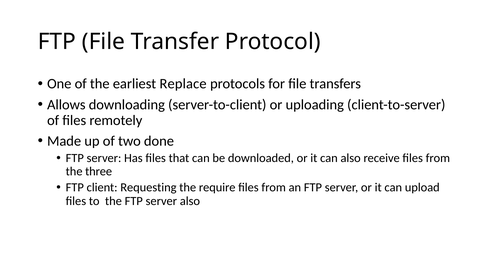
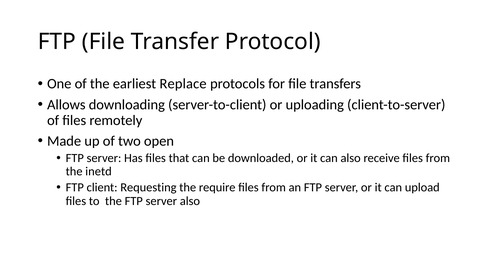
done: done -> open (159, 141)
three: three -> inetd (99, 172)
